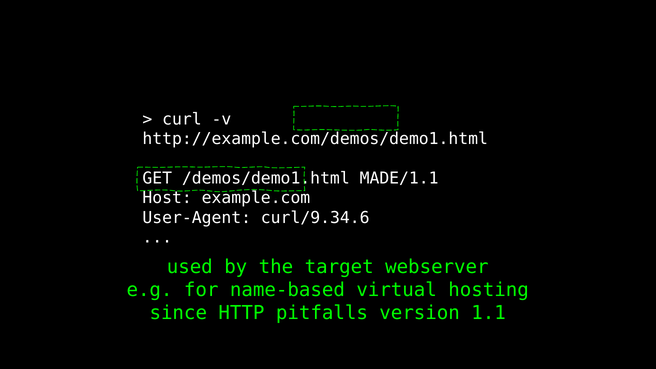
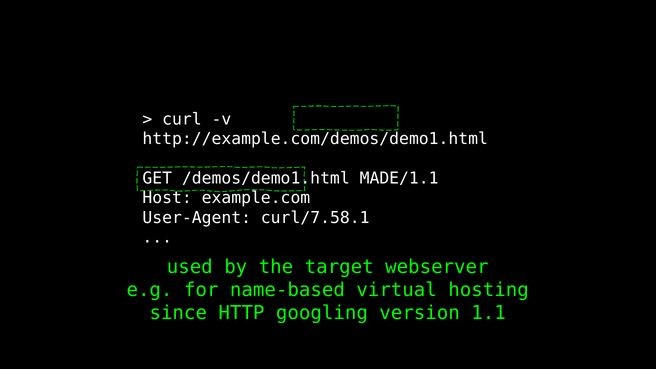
curl/9.34.6: curl/9.34.6 -> curl/7.58.1 (315, 218)
pitfalls: pitfalls -> googling (322, 313)
